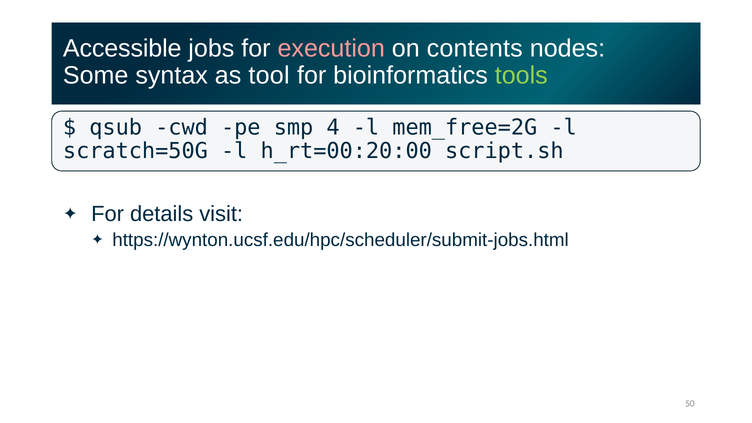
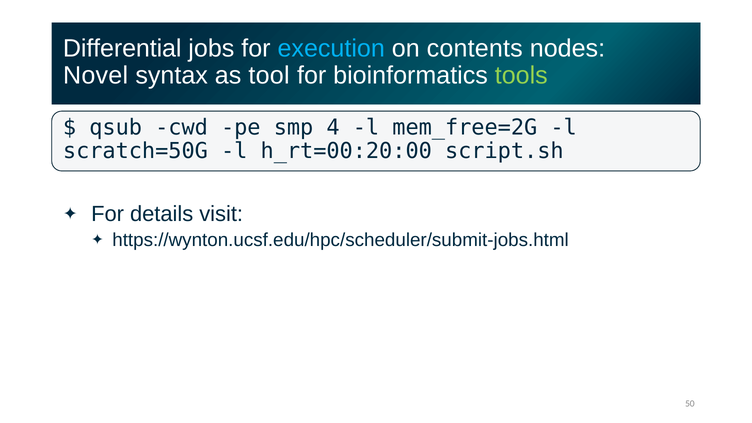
Accessible: Accessible -> Differential (122, 48)
execution colour: pink -> light blue (331, 48)
Some: Some -> Novel (96, 75)
